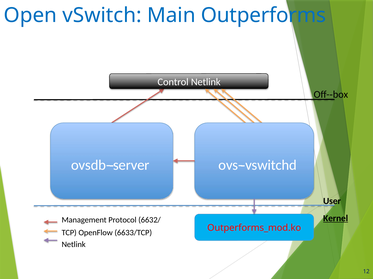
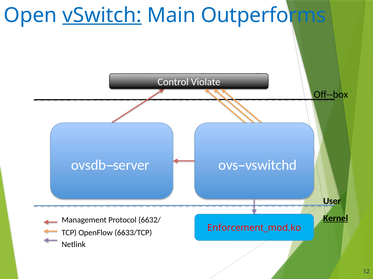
vSwitch underline: none -> present (102, 15)
Control Netlink: Netlink -> Violate (206, 82)
Outperforms_mod.ko: Outperforms_mod.ko -> Enforcement_mod.ko (254, 229)
